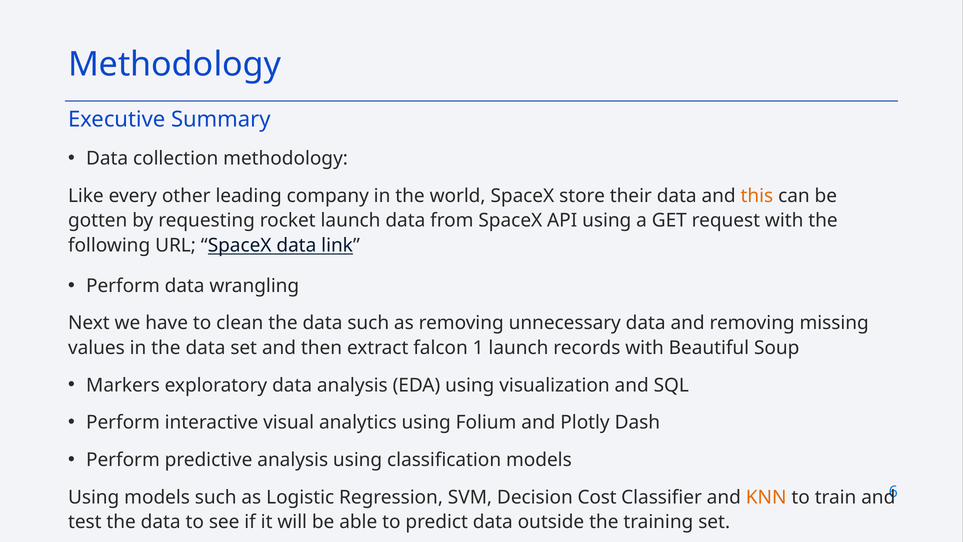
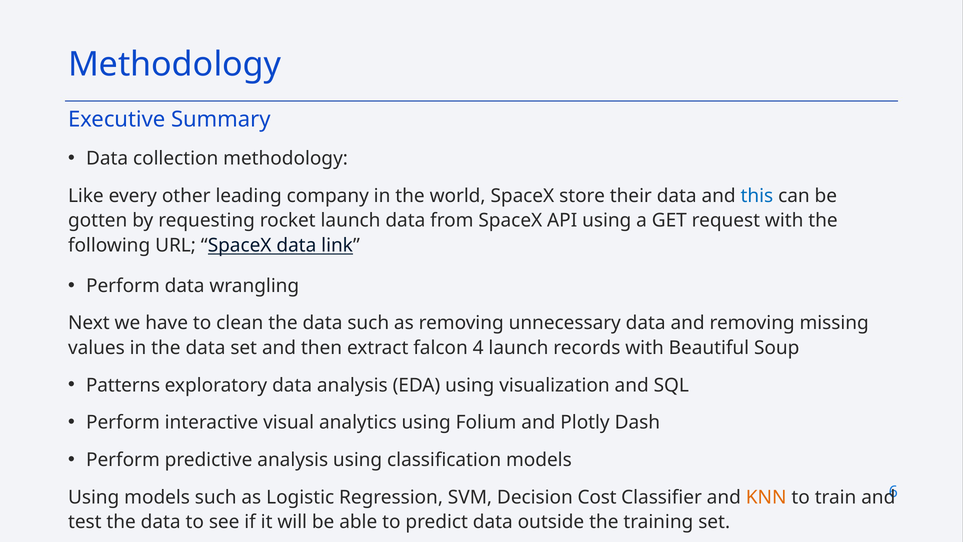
this colour: orange -> blue (757, 196)
1: 1 -> 4 (478, 348)
Markers: Markers -> Patterns (123, 385)
